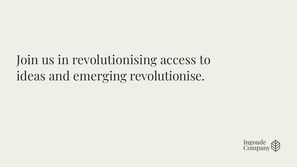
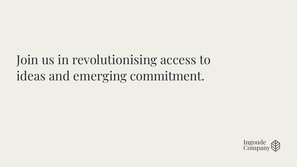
revolutionise: revolutionise -> commitment (167, 76)
